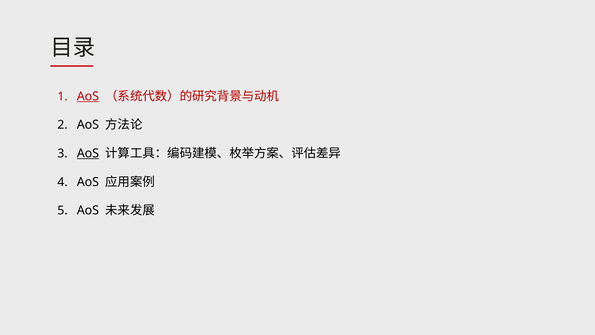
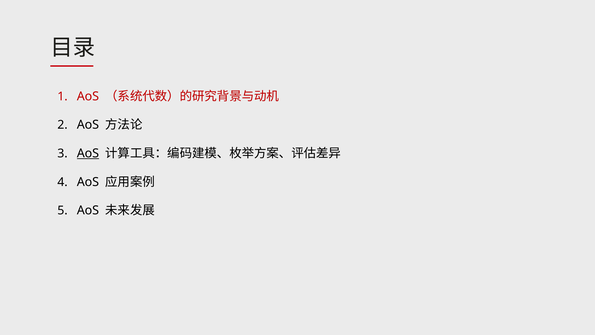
AoS underline: present -> none (88, 96)
